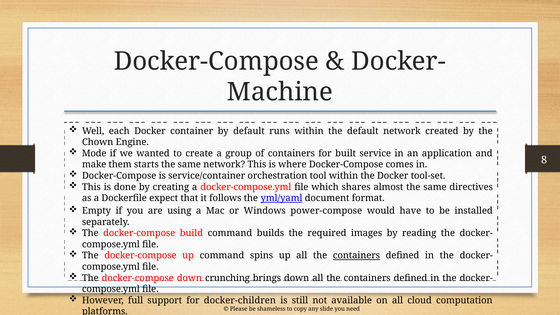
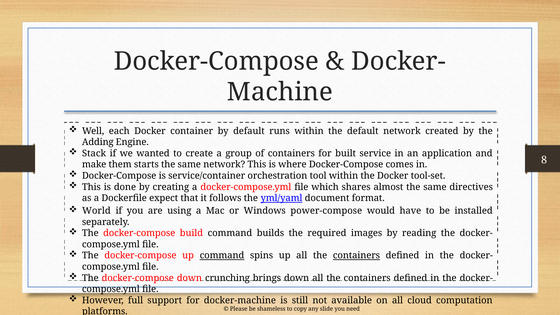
Chown: Chown -> Adding (98, 142)
Mode: Mode -> Stack (94, 153)
Empty: Empty -> World (96, 211)
command underline: none -> present (222, 256)
for docker-children: docker-children -> docker-machine (240, 300)
